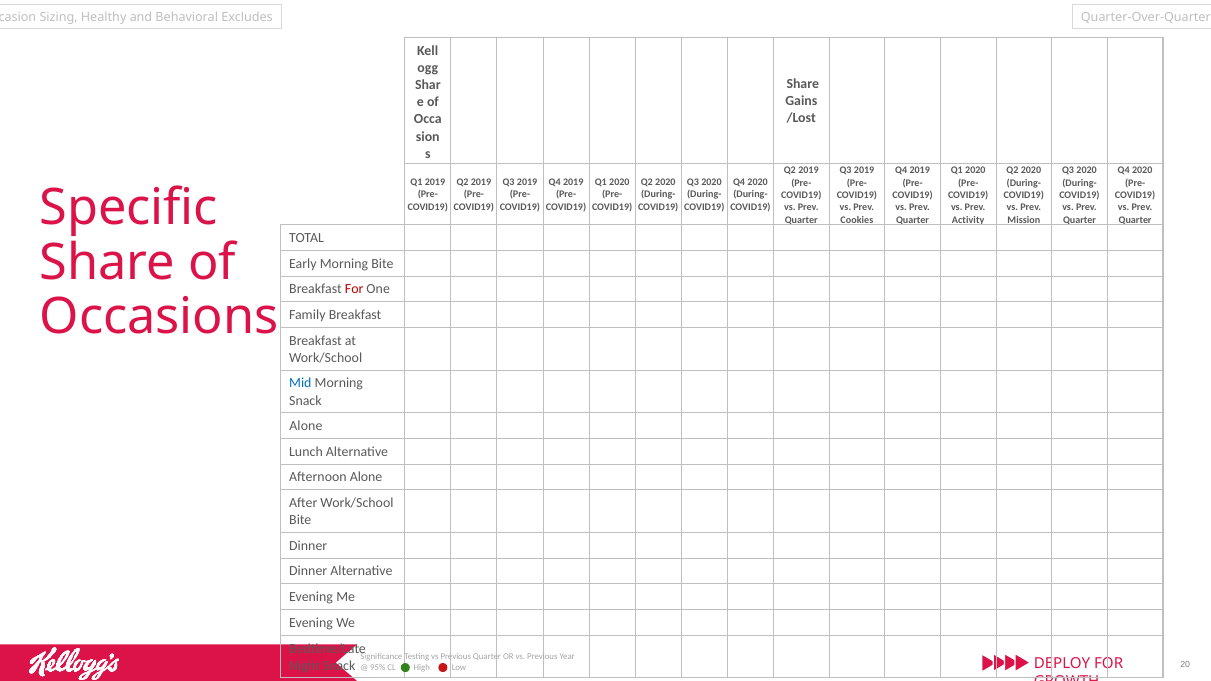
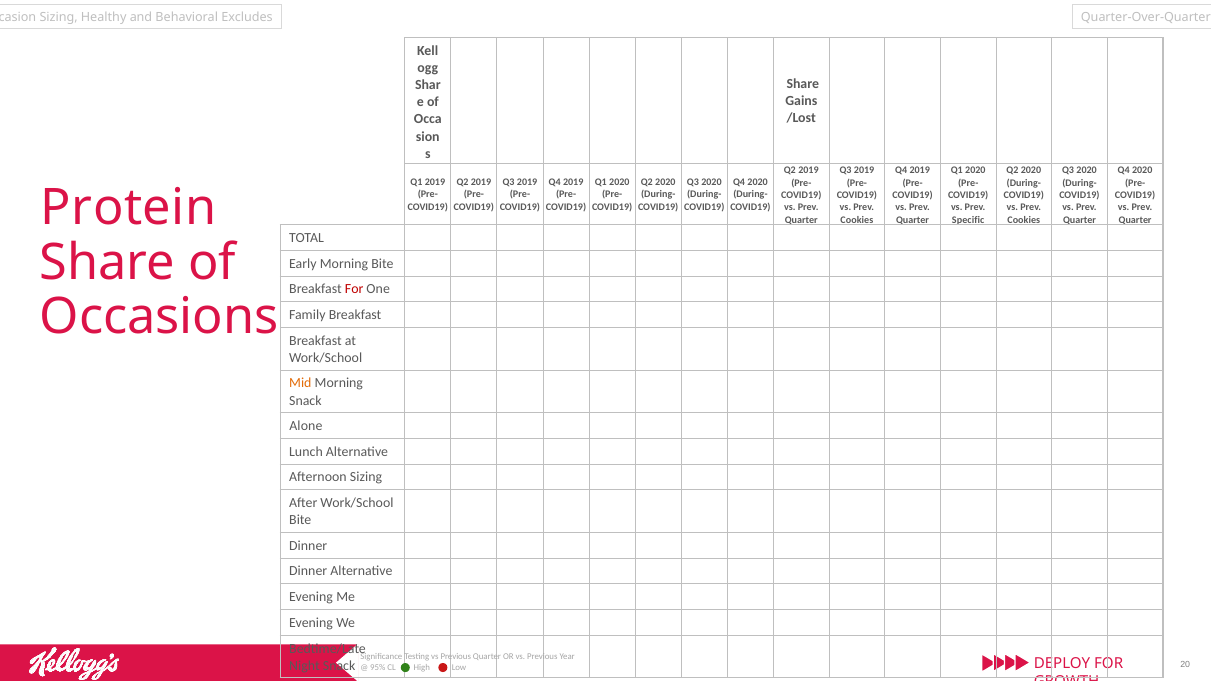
Specific: Specific -> Protein (129, 208)
Activity: Activity -> Specific (968, 220)
Mission: Mission -> Cookies (1024, 220)
Mid colour: blue -> orange (300, 383)
Afternoon Alone: Alone -> Sizing (366, 477)
